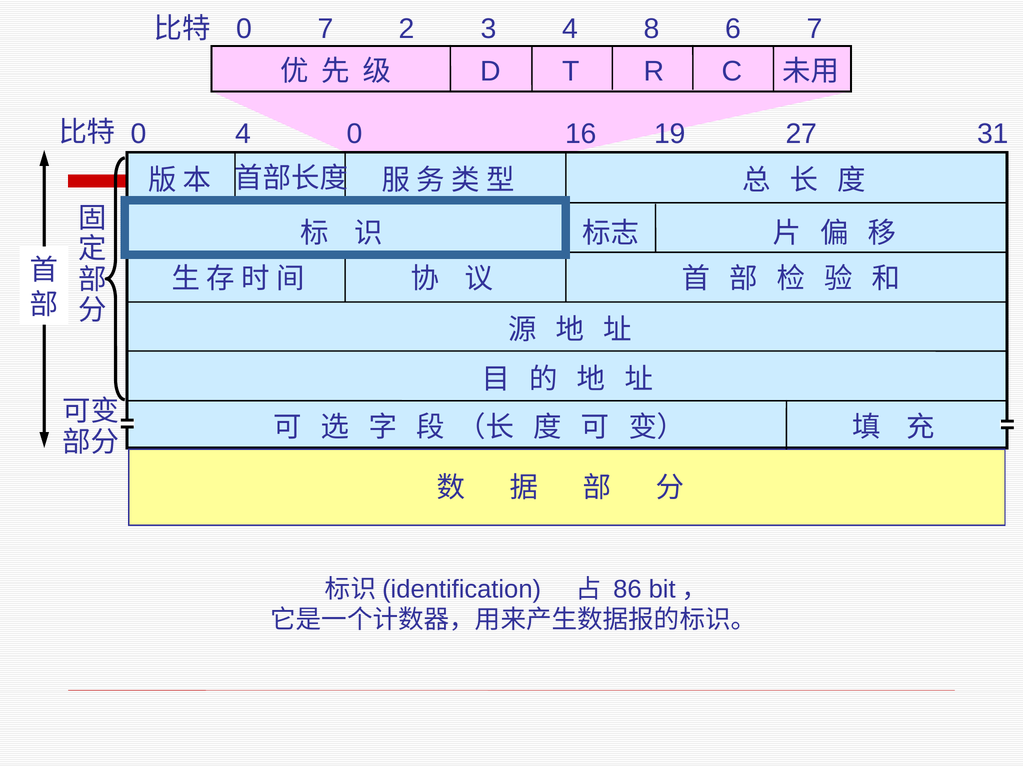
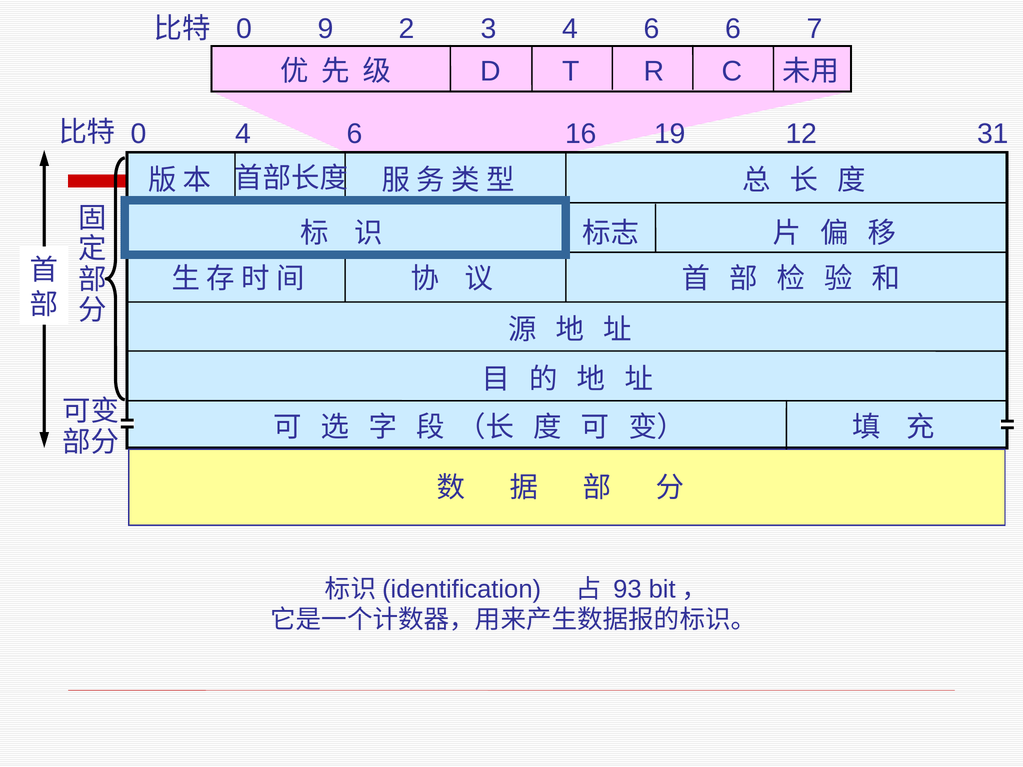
0 7: 7 -> 9 (325, 29)
3 4 8: 8 -> 6 (652, 29)
0 4 0: 0 -> 6 (355, 134)
27: 27 -> 12 (801, 134)
86: 86 -> 93 (627, 589)
